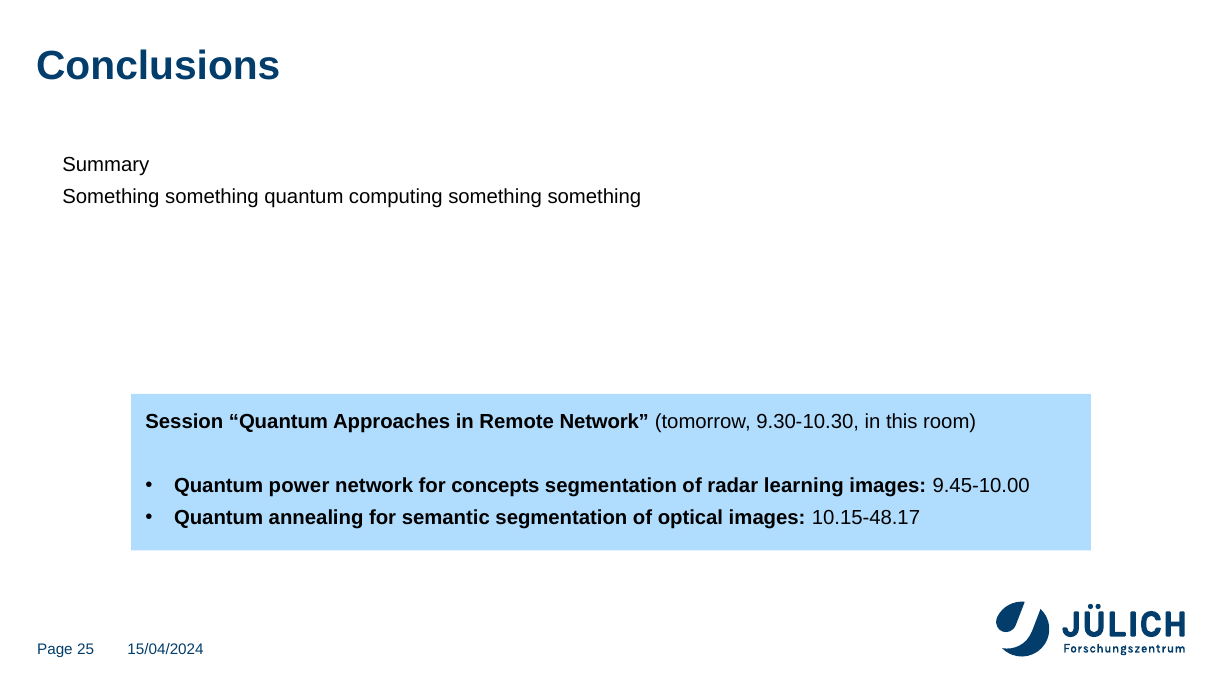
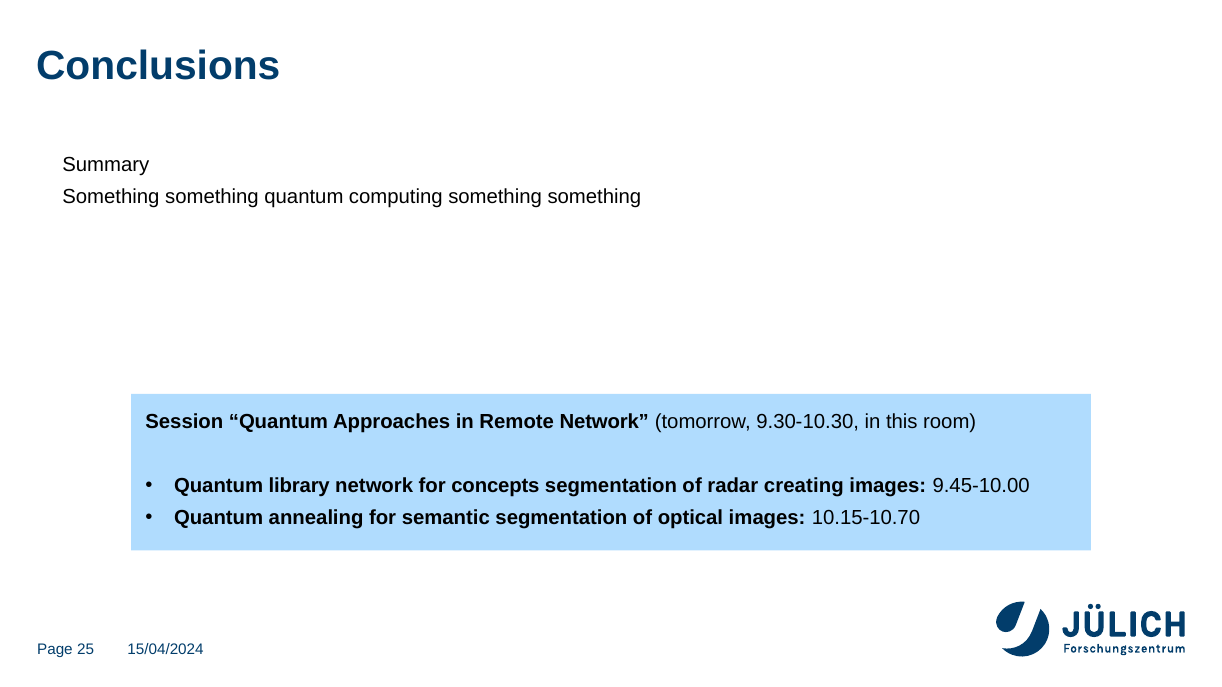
power: power -> library (299, 486)
learning: learning -> creating (804, 486)
10.15-48.17: 10.15-48.17 -> 10.15-10.70 (866, 518)
